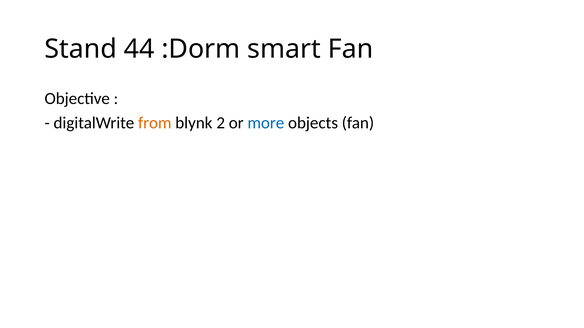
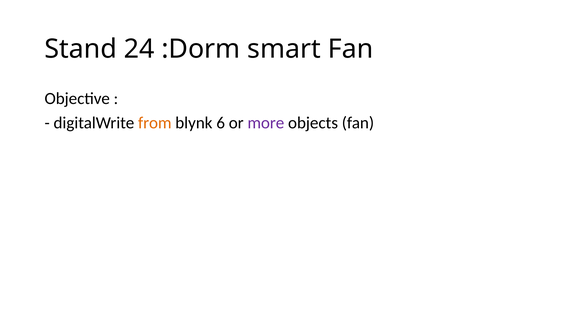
44: 44 -> 24 (139, 49)
2: 2 -> 6 (221, 123)
more colour: blue -> purple (266, 123)
